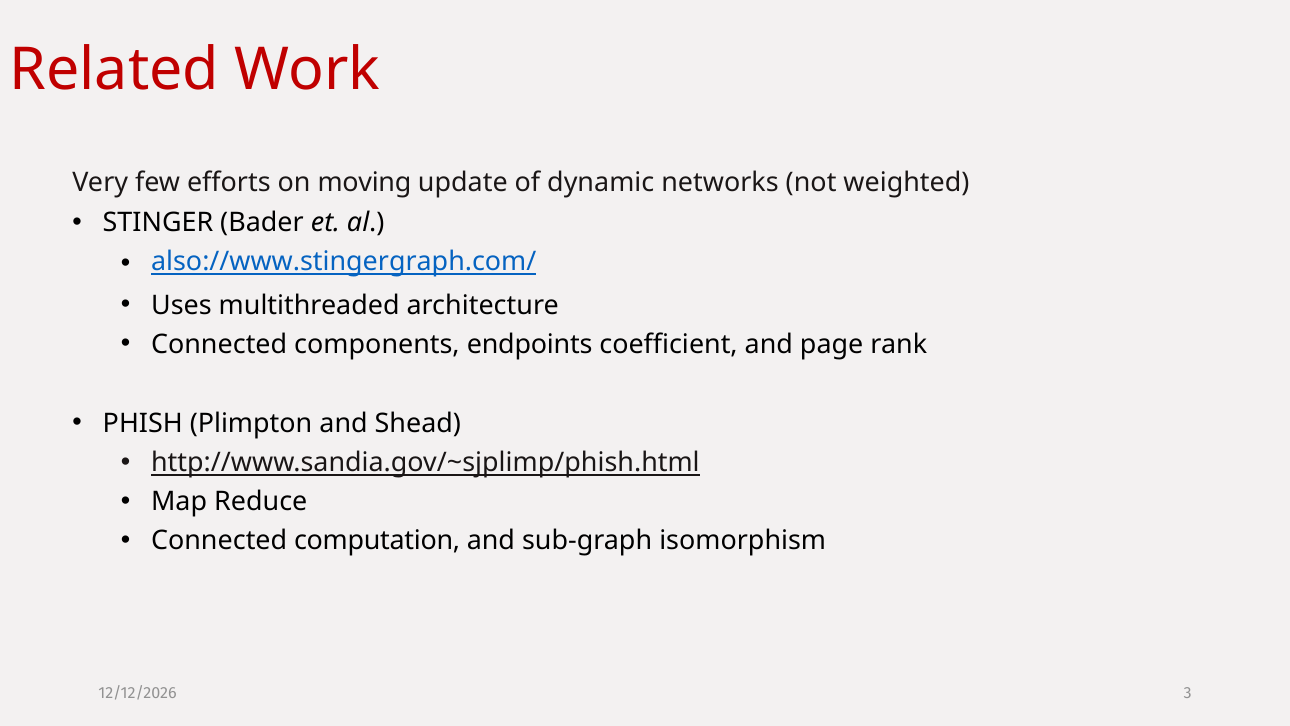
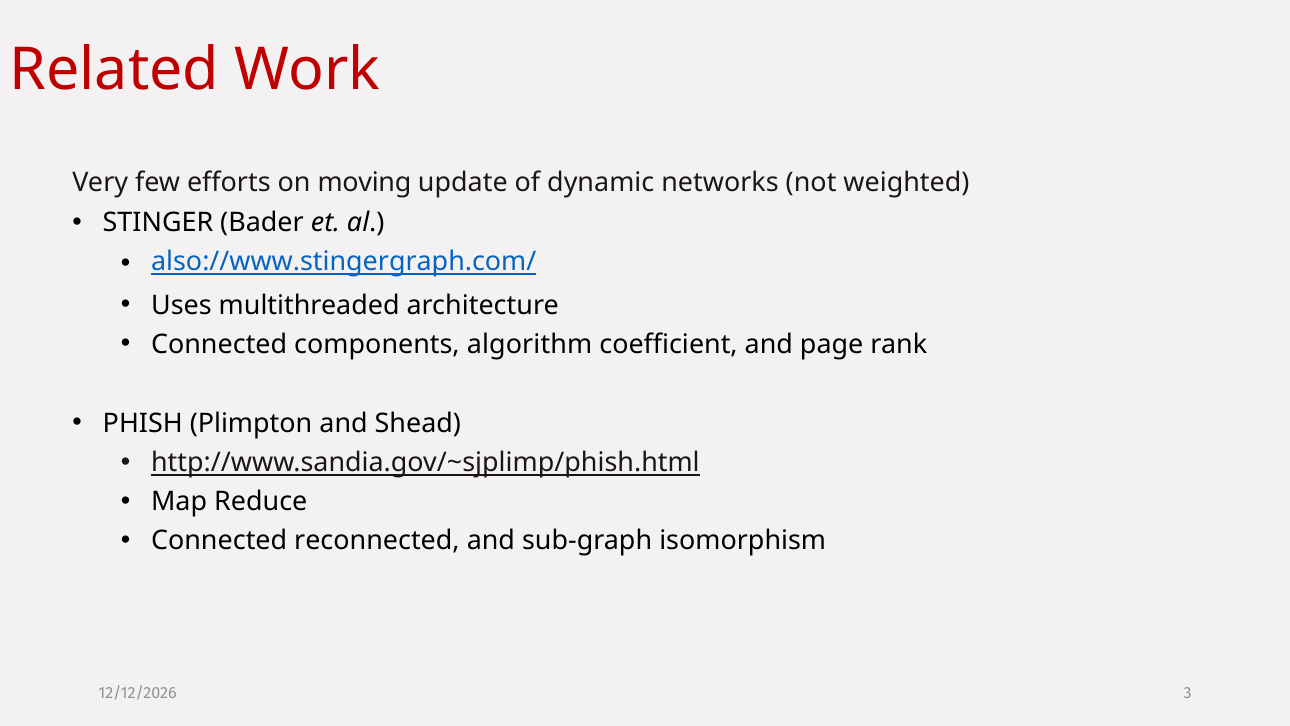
endpoints: endpoints -> algorithm (530, 344)
computation: computation -> reconnected (377, 540)
